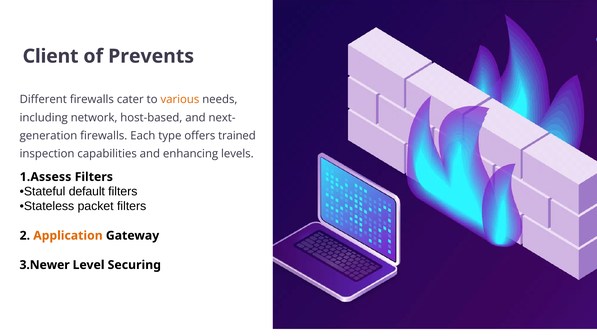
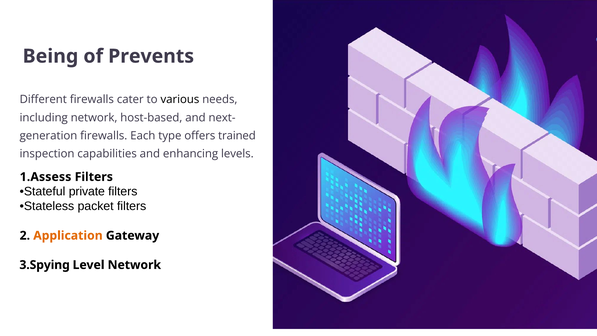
Client: Client -> Being (50, 56)
various colour: orange -> black (180, 99)
default: default -> private (87, 191)
3.Newer: 3.Newer -> 3.Spying (45, 265)
Level Securing: Securing -> Network (134, 265)
